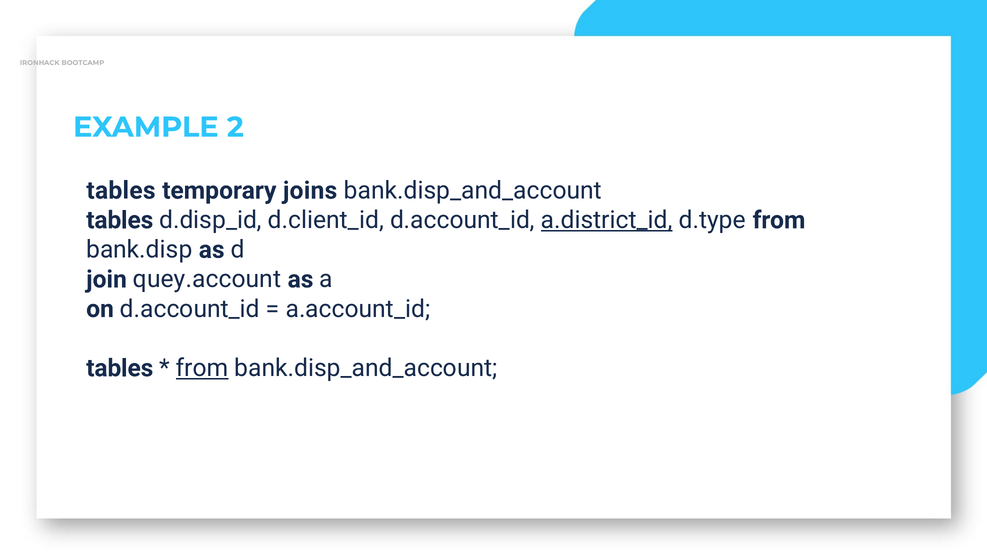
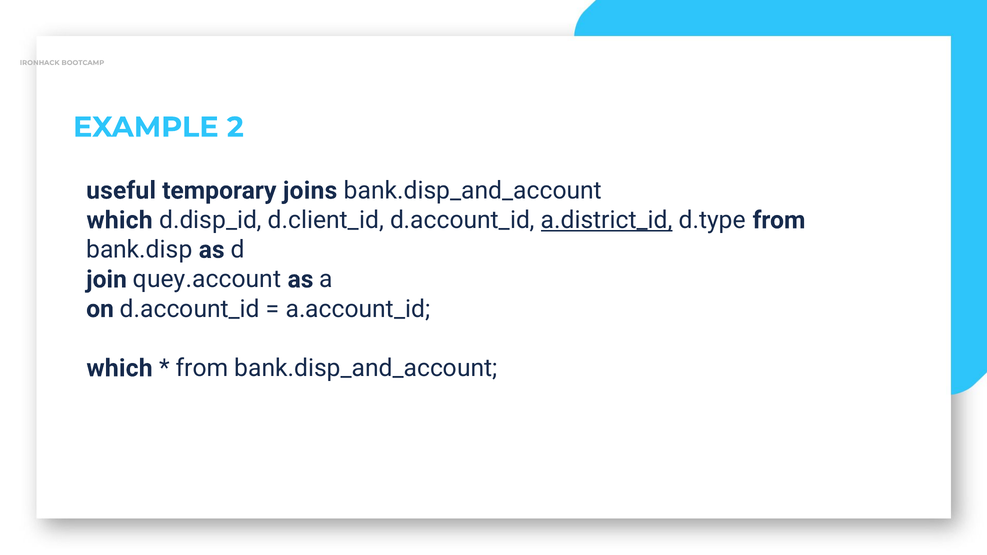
tables: tables -> useful (121, 191)
tables: tables -> which (120, 220)
tables: tables -> which (120, 368)
from underline: present -> none (202, 368)
